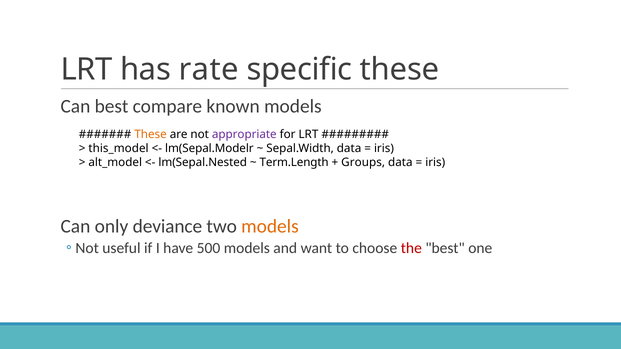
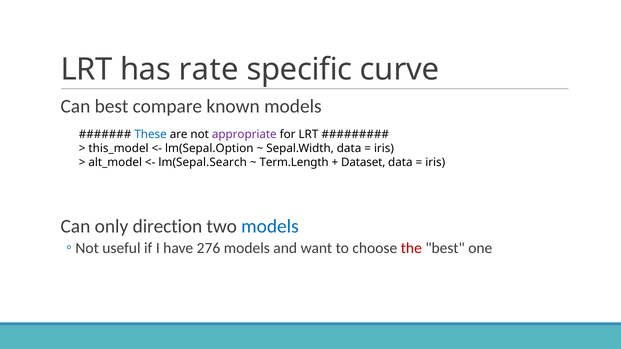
specific these: these -> curve (400, 70)
These colour: orange -> blue (151, 135)
lm(Sepal.Modelr: lm(Sepal.Modelr -> lm(Sepal.Option (209, 149)
lm(Sepal.Nested: lm(Sepal.Nested -> lm(Sepal.Search (203, 163)
Groups: Groups -> Dataset (363, 163)
deviance: deviance -> direction (167, 227)
models colour: orange -> blue (270, 227)
500: 500 -> 276 (209, 248)
